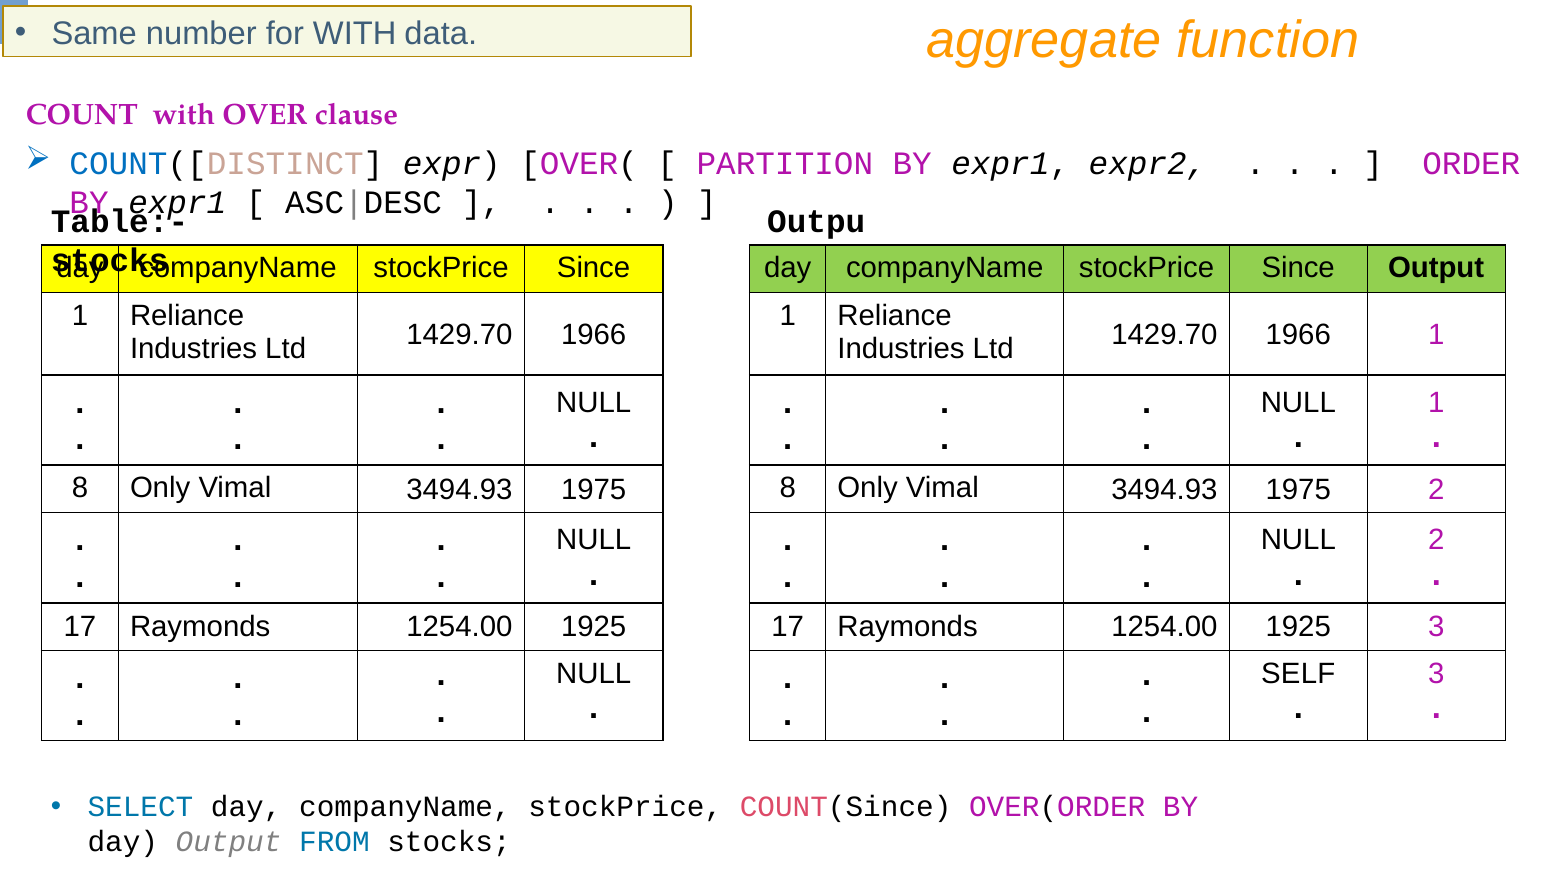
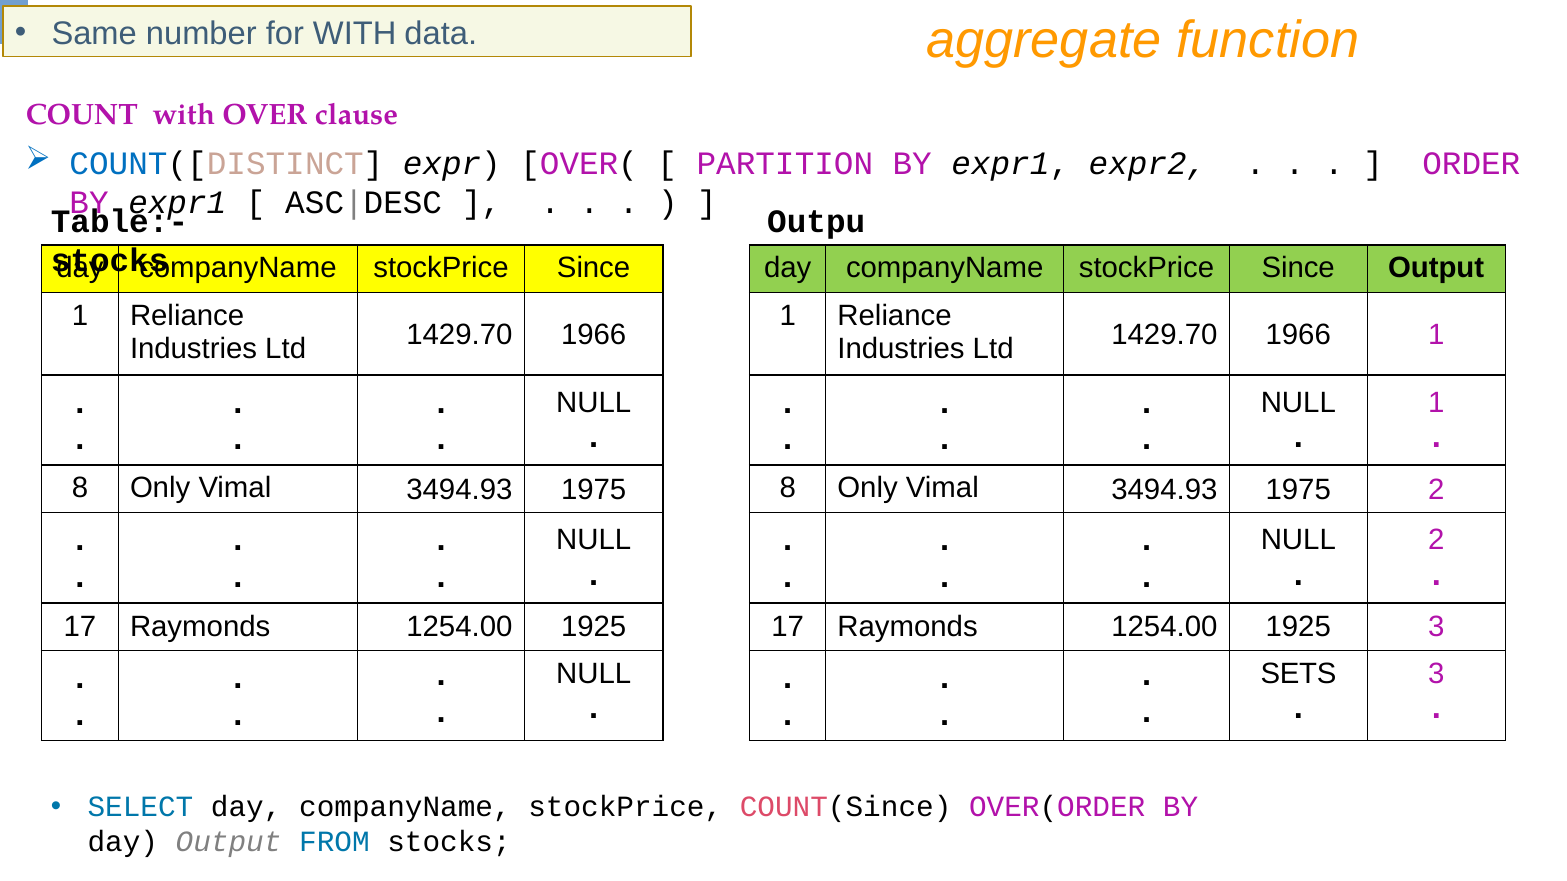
SELF: SELF -> SETS (1298, 674)
